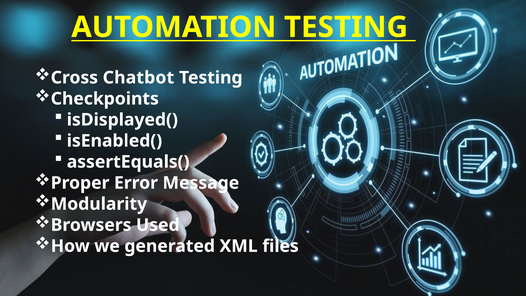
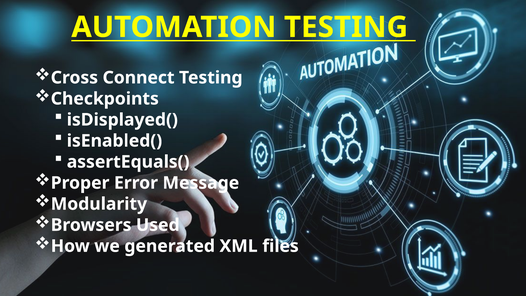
Chatbot: Chatbot -> Connect (139, 78)
